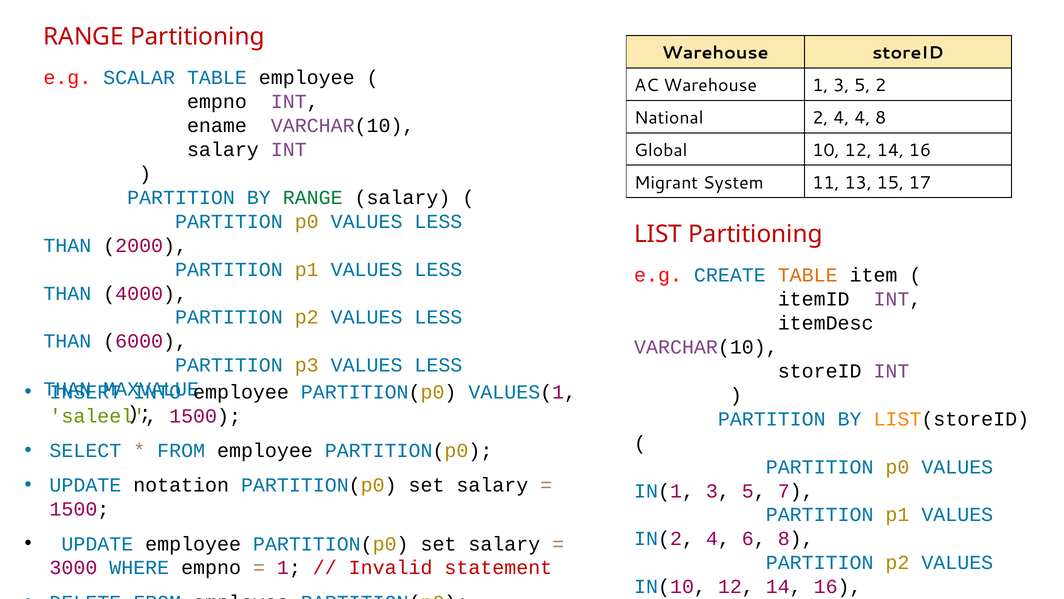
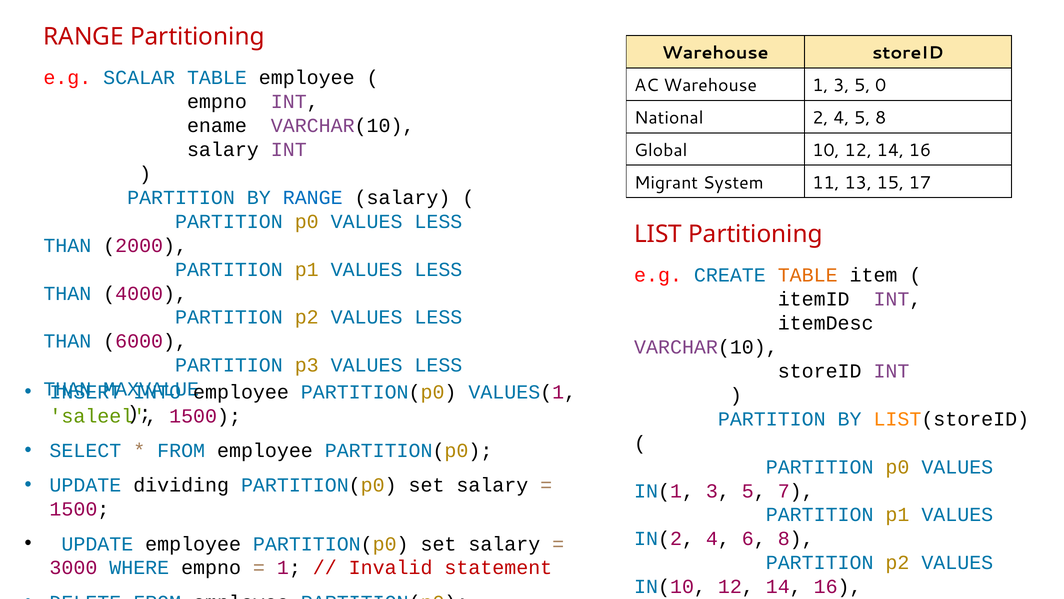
5 2: 2 -> 0 (881, 85)
4 4: 4 -> 5 (862, 118)
RANGE colour: green -> blue (313, 197)
notation: notation -> dividing (181, 485)
